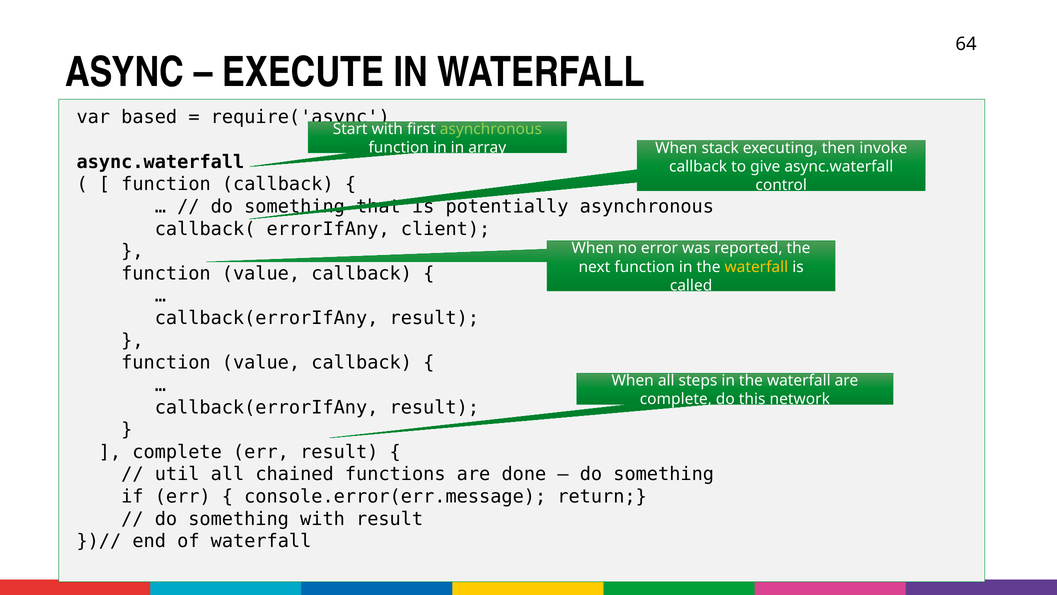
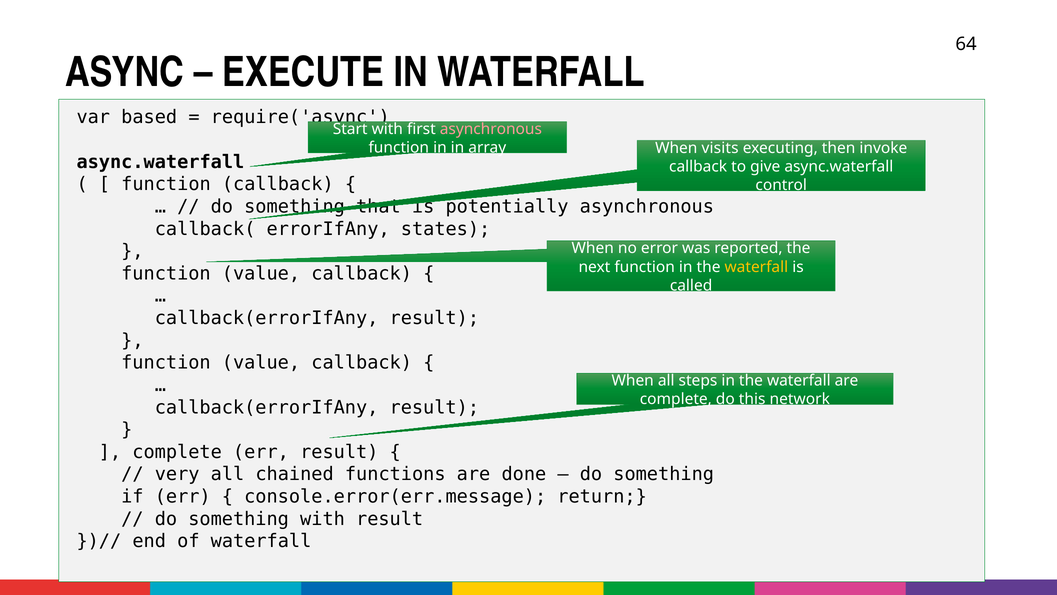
asynchronous colour: light green -> pink (491, 129)
stack: stack -> visits (720, 148)
client: client -> states (446, 229)
util: util -> very (177, 474)
